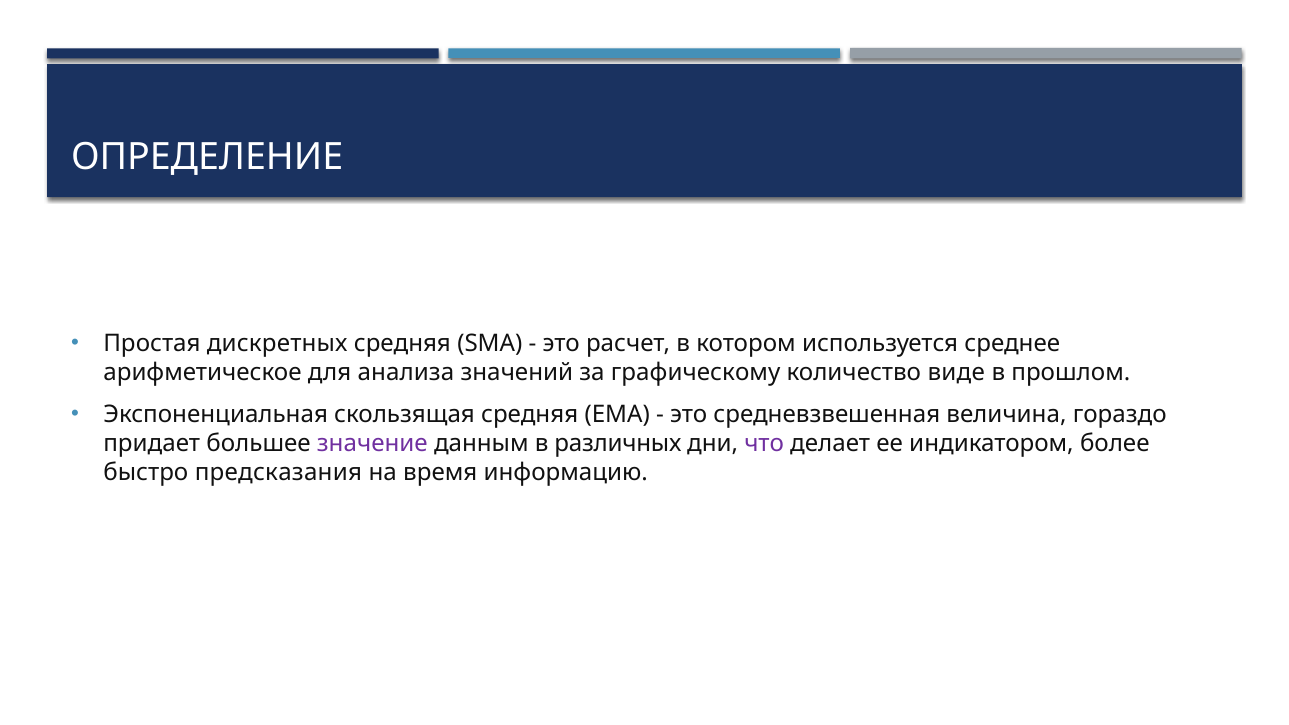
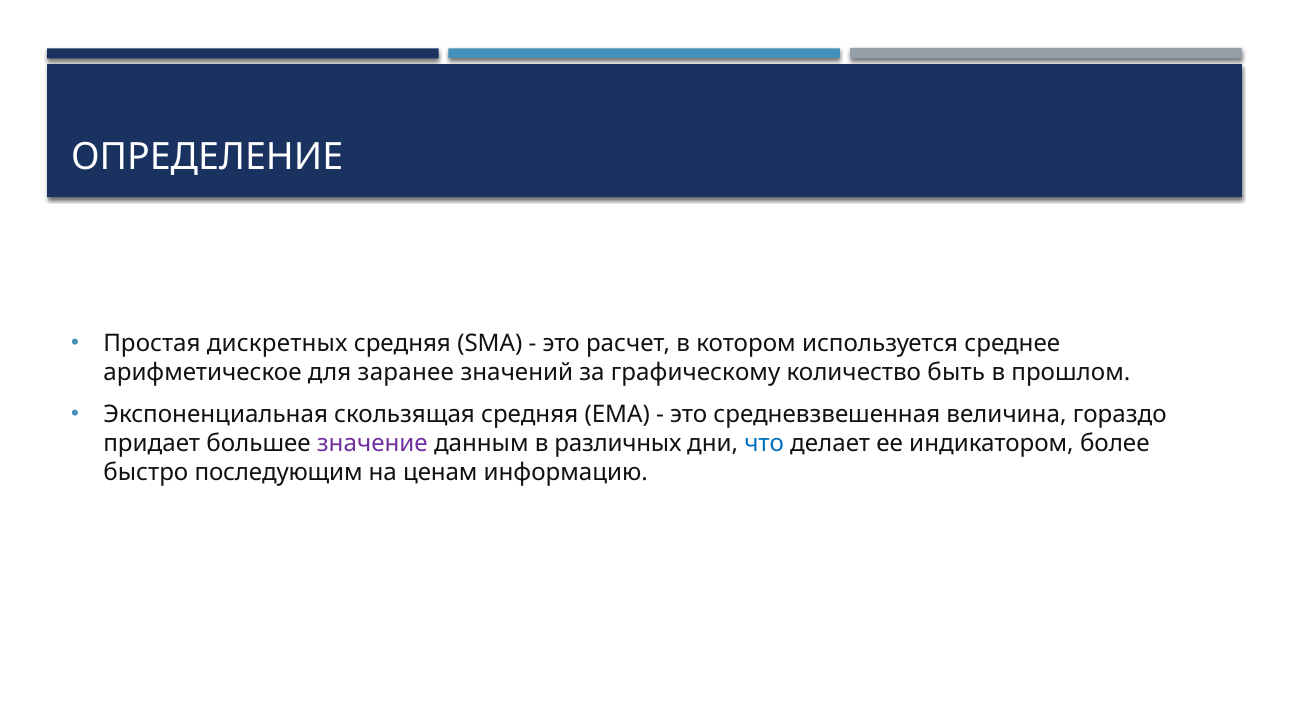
анализа: анализа -> заранее (406, 373)
виде: виде -> быть (956, 373)
что colour: purple -> blue (764, 444)
предсказания: предсказания -> последующим (279, 473)
время: время -> ценам (440, 473)
